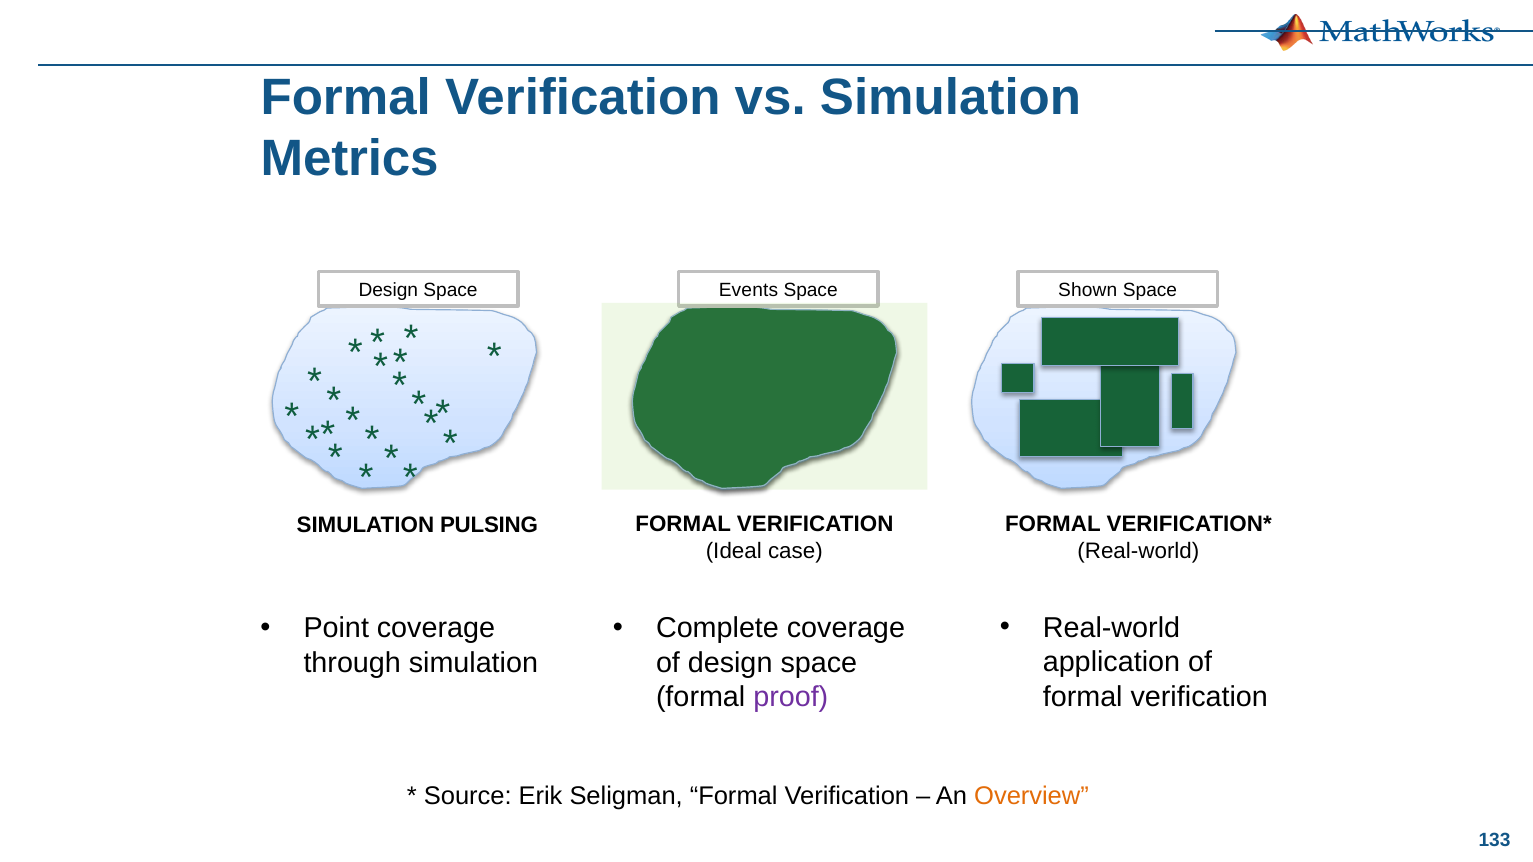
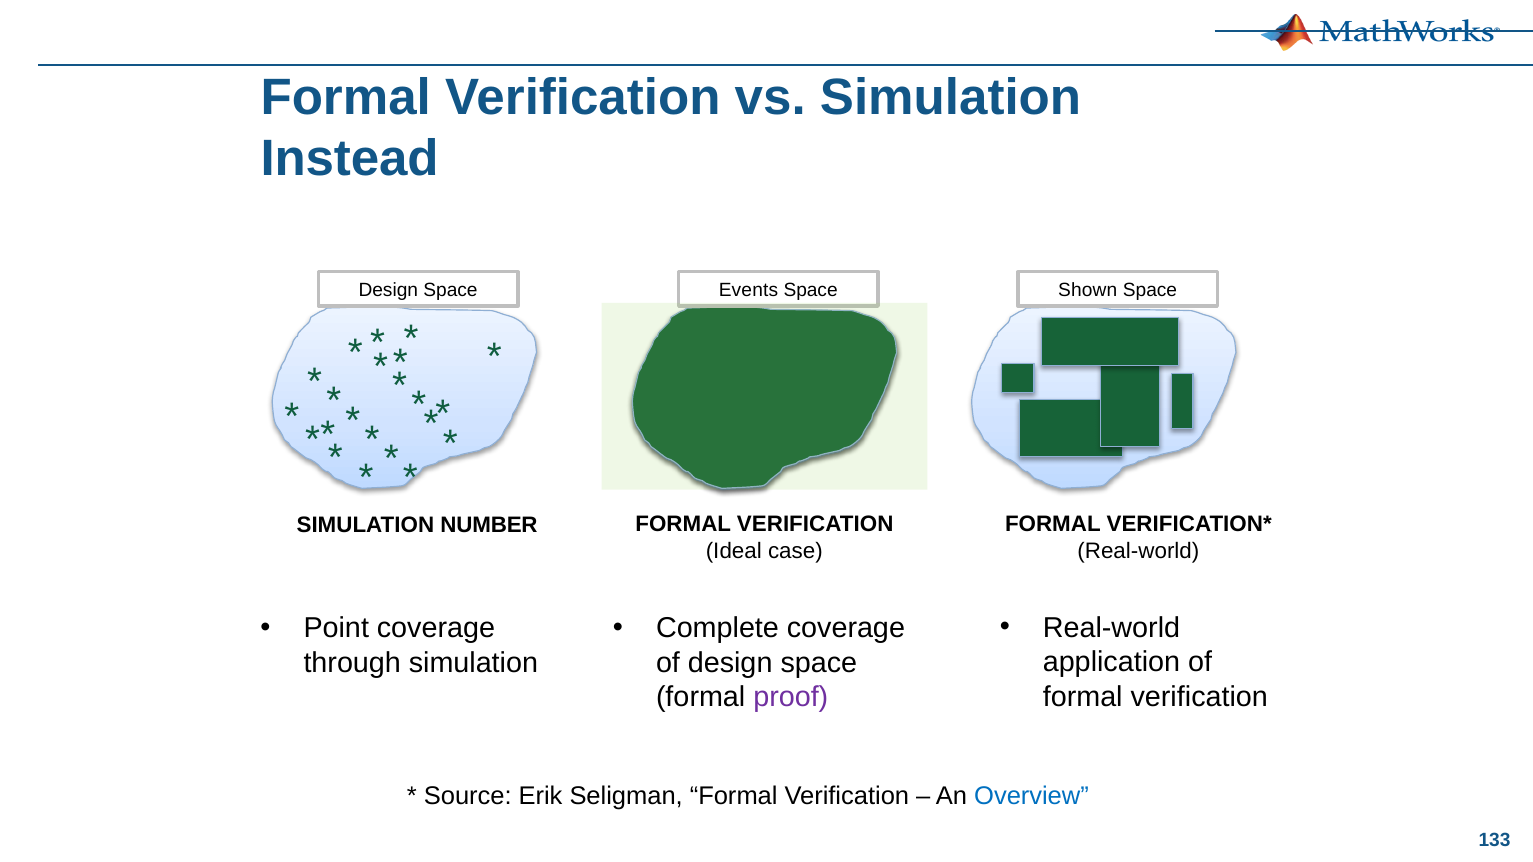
Metrics: Metrics -> Instead (350, 159)
PULSING: PULSING -> NUMBER (489, 525)
Overview colour: orange -> blue (1032, 796)
